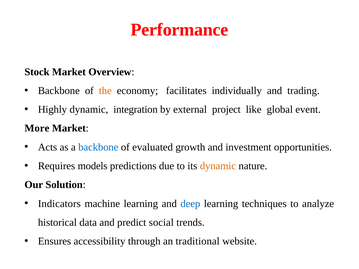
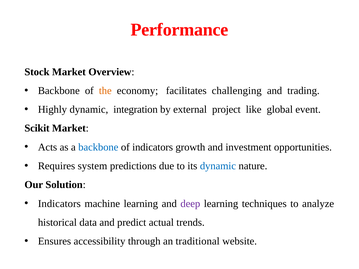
individually: individually -> challenging (237, 91)
More: More -> Scikit (37, 128)
of evaluated: evaluated -> indicators (153, 147)
models: models -> system (92, 166)
dynamic colour: orange -> blue (218, 166)
deep colour: blue -> purple (190, 204)
social: social -> actual (161, 223)
